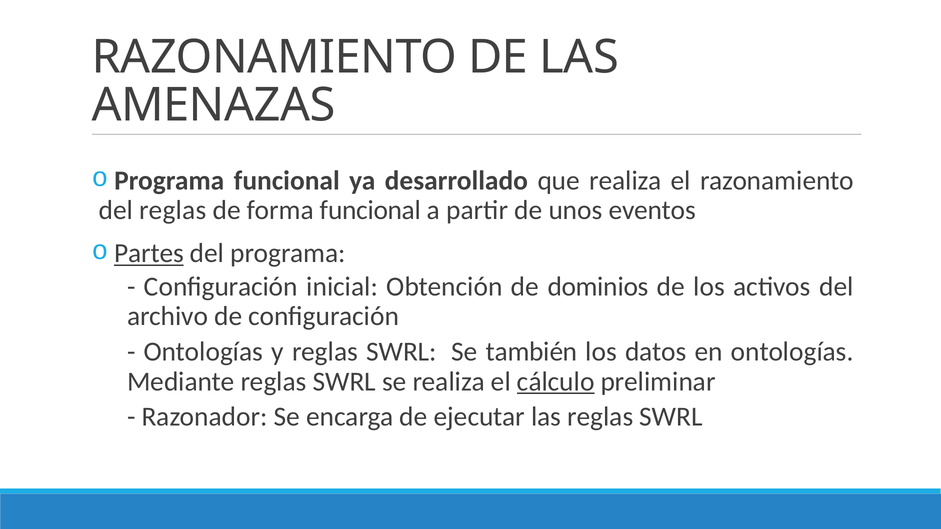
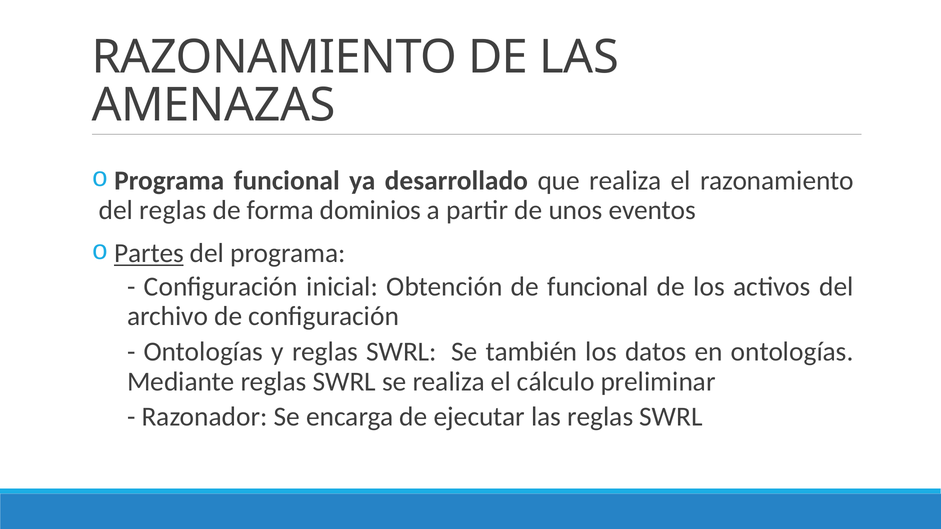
forma funcional: funcional -> dominios (371, 210)
de dominios: dominios -> funcional (598, 287)
cálculo underline: present -> none (556, 382)
